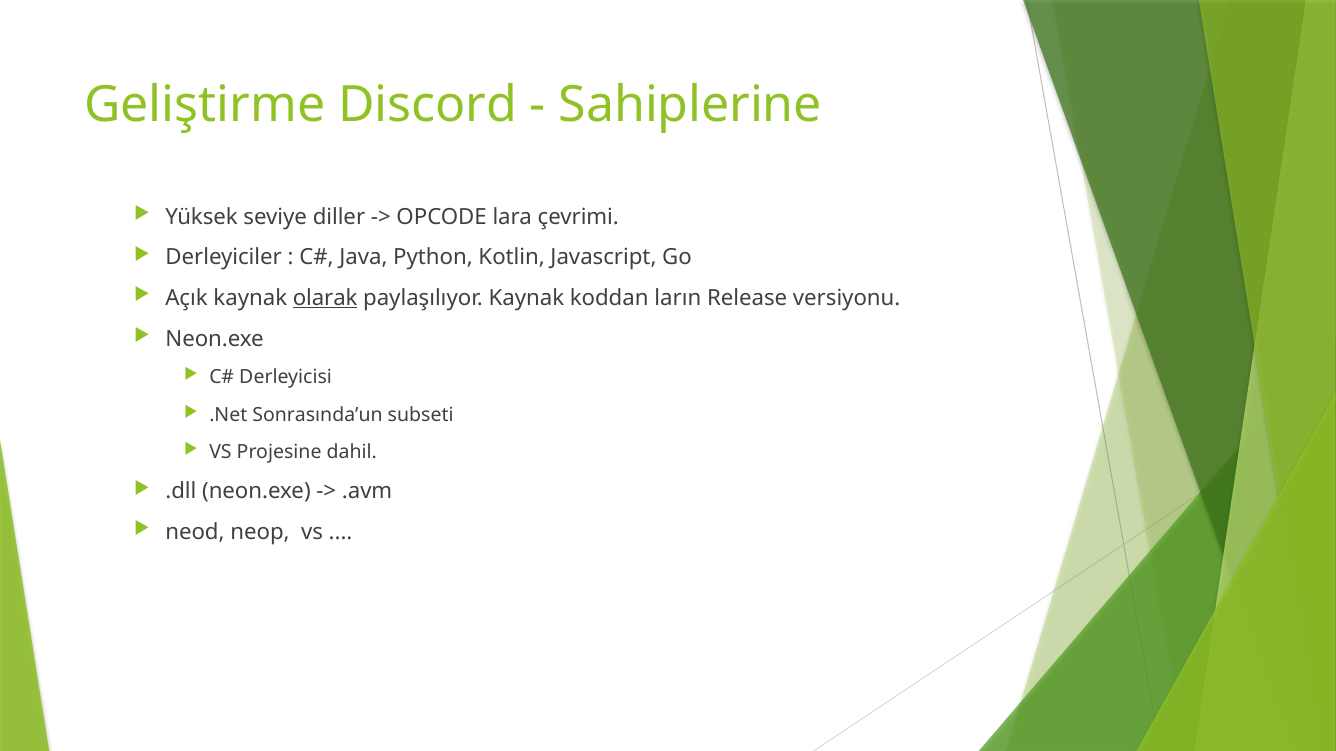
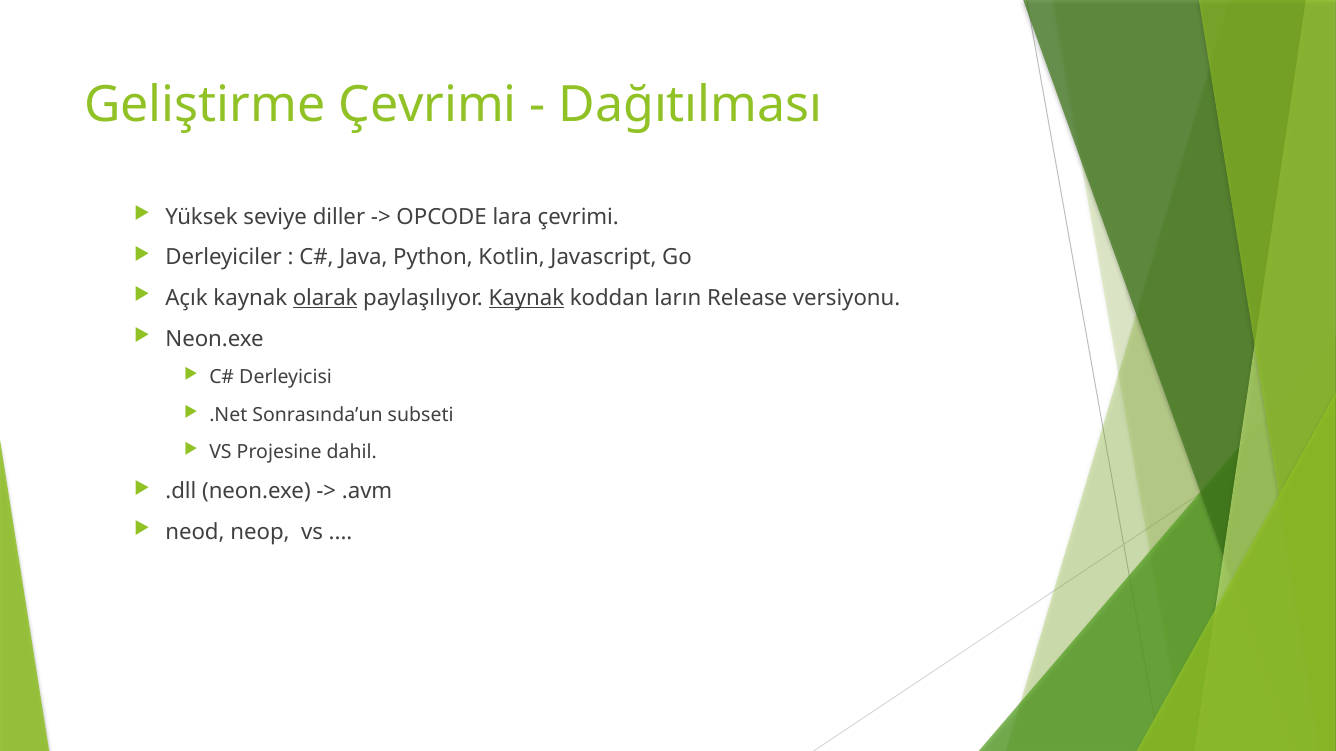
Geliştirme Discord: Discord -> Çevrimi (428, 105)
Sahiplerine: Sahiplerine -> Dağıtılması (690, 105)
Kaynak underline: none -> present (526, 298)
